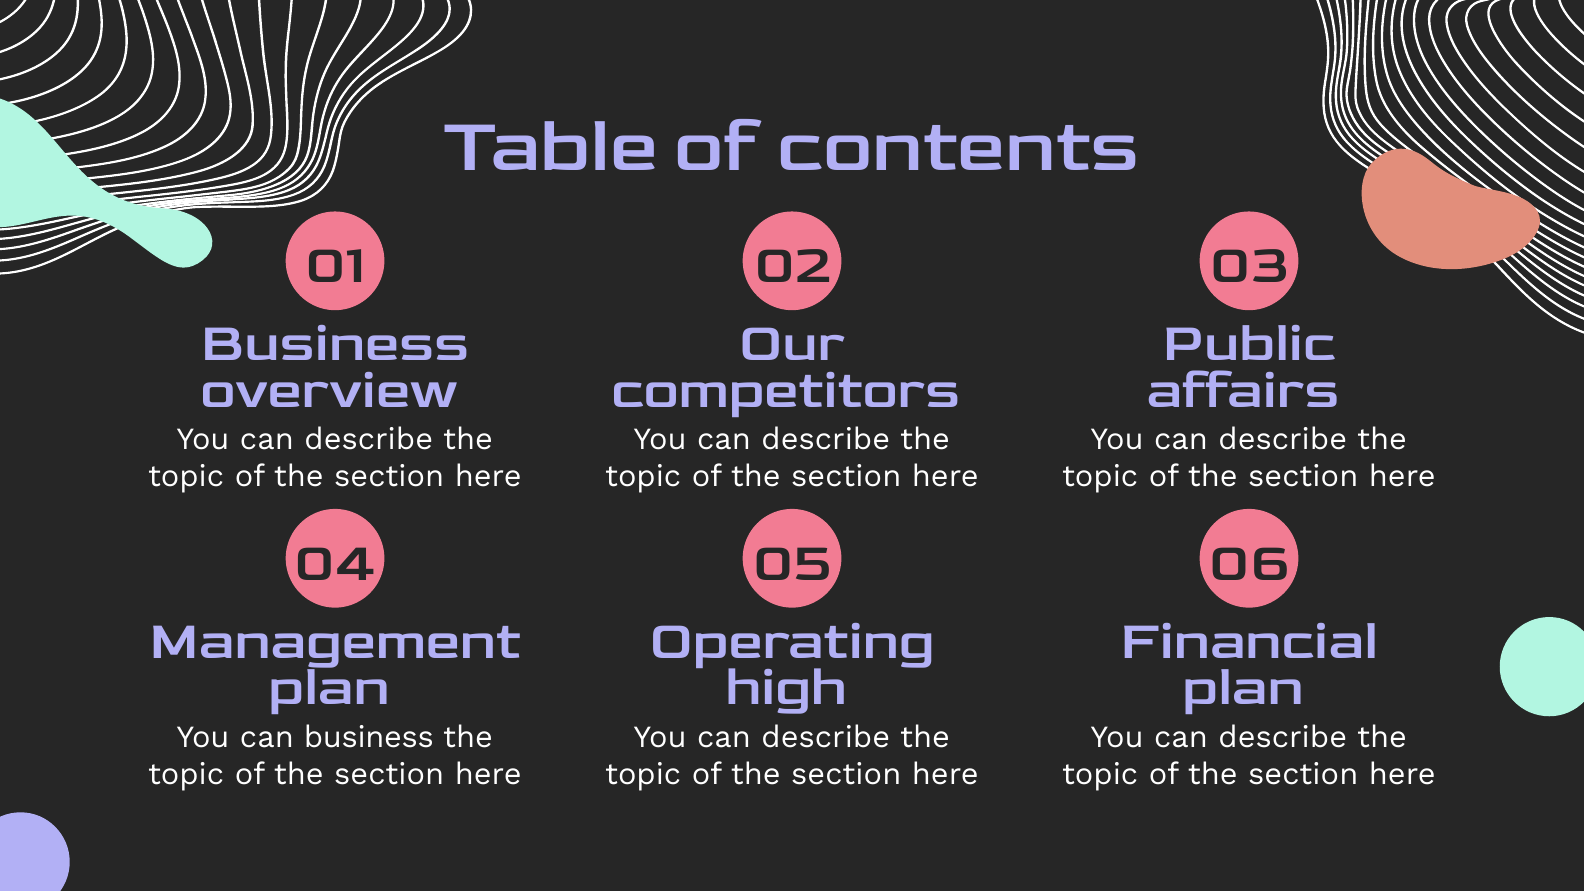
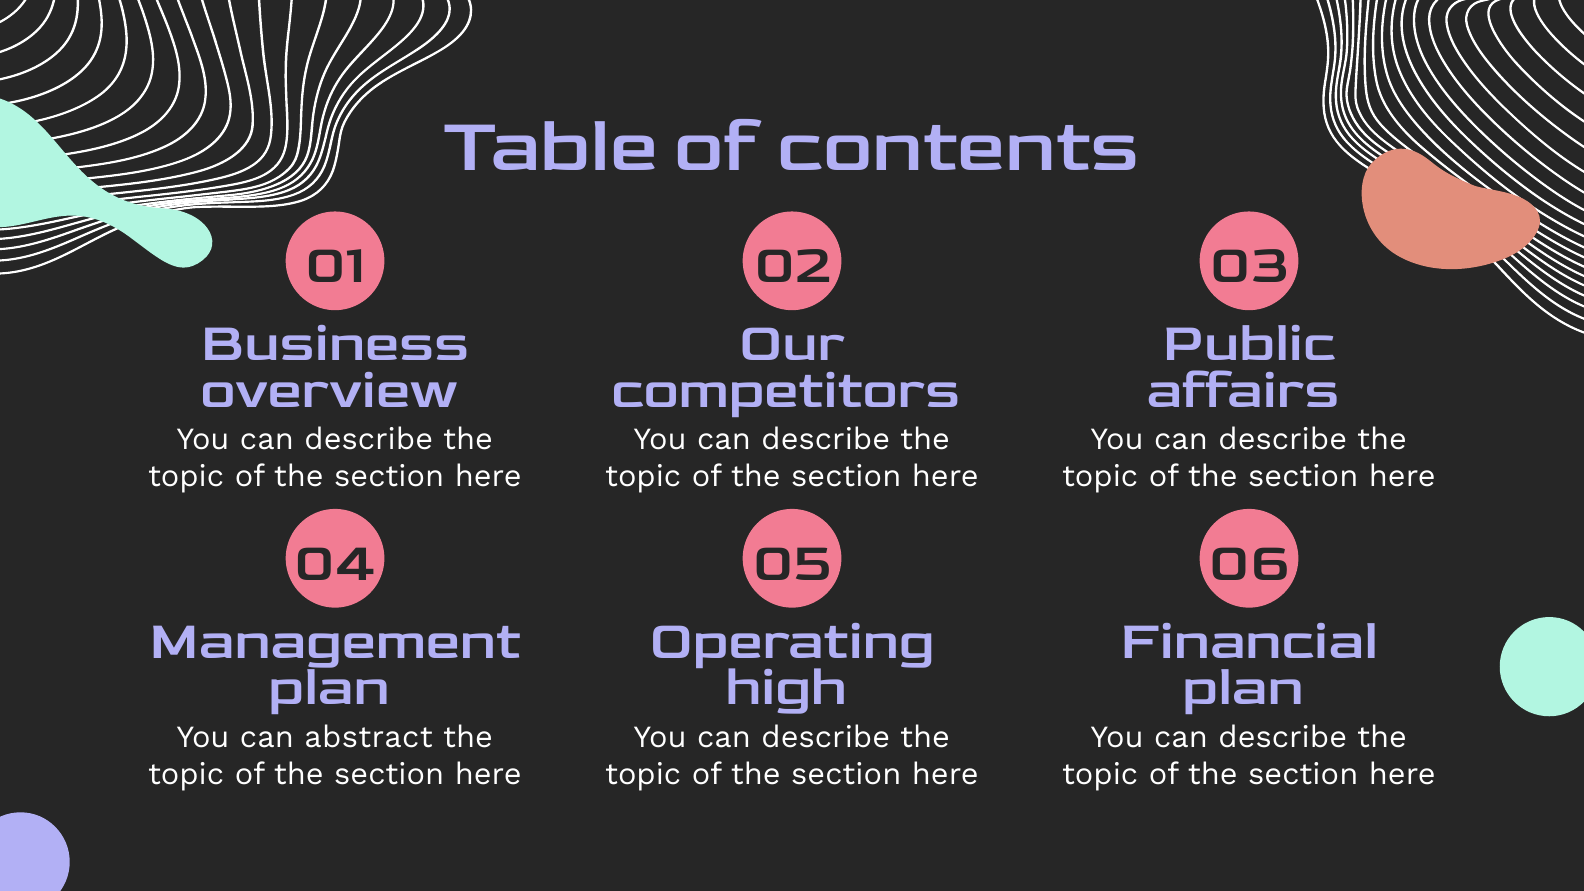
can business: business -> abstract (369, 737)
